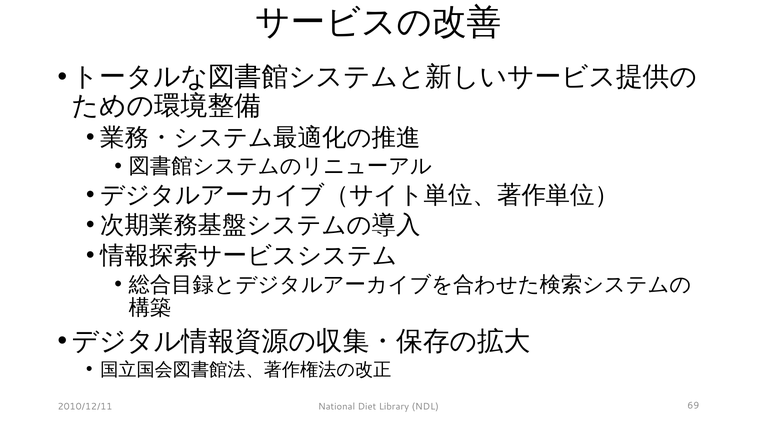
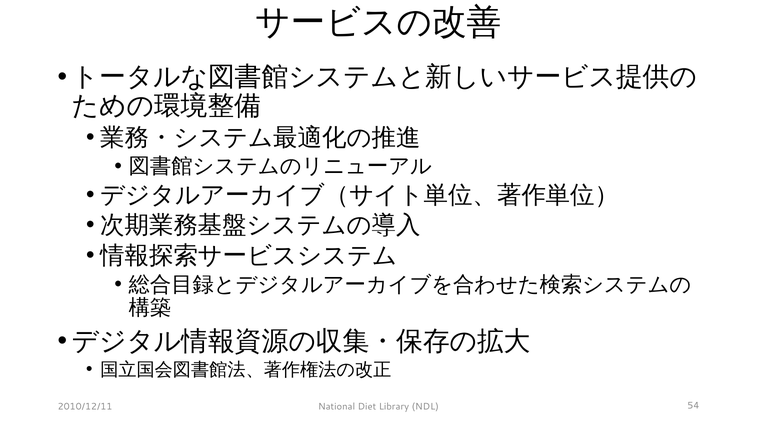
69: 69 -> 54 (693, 406)
